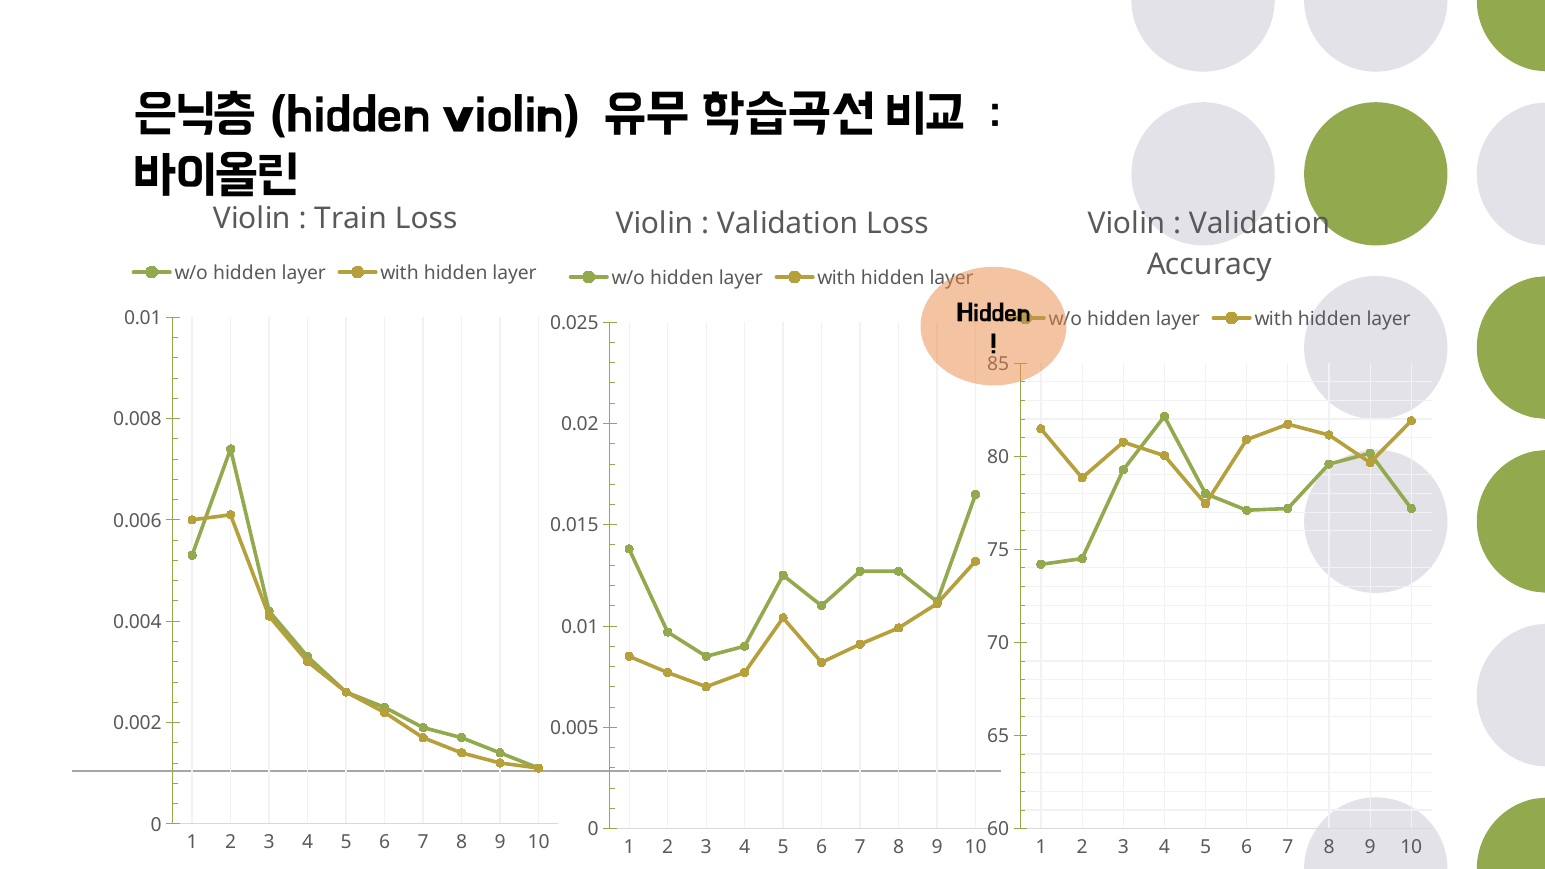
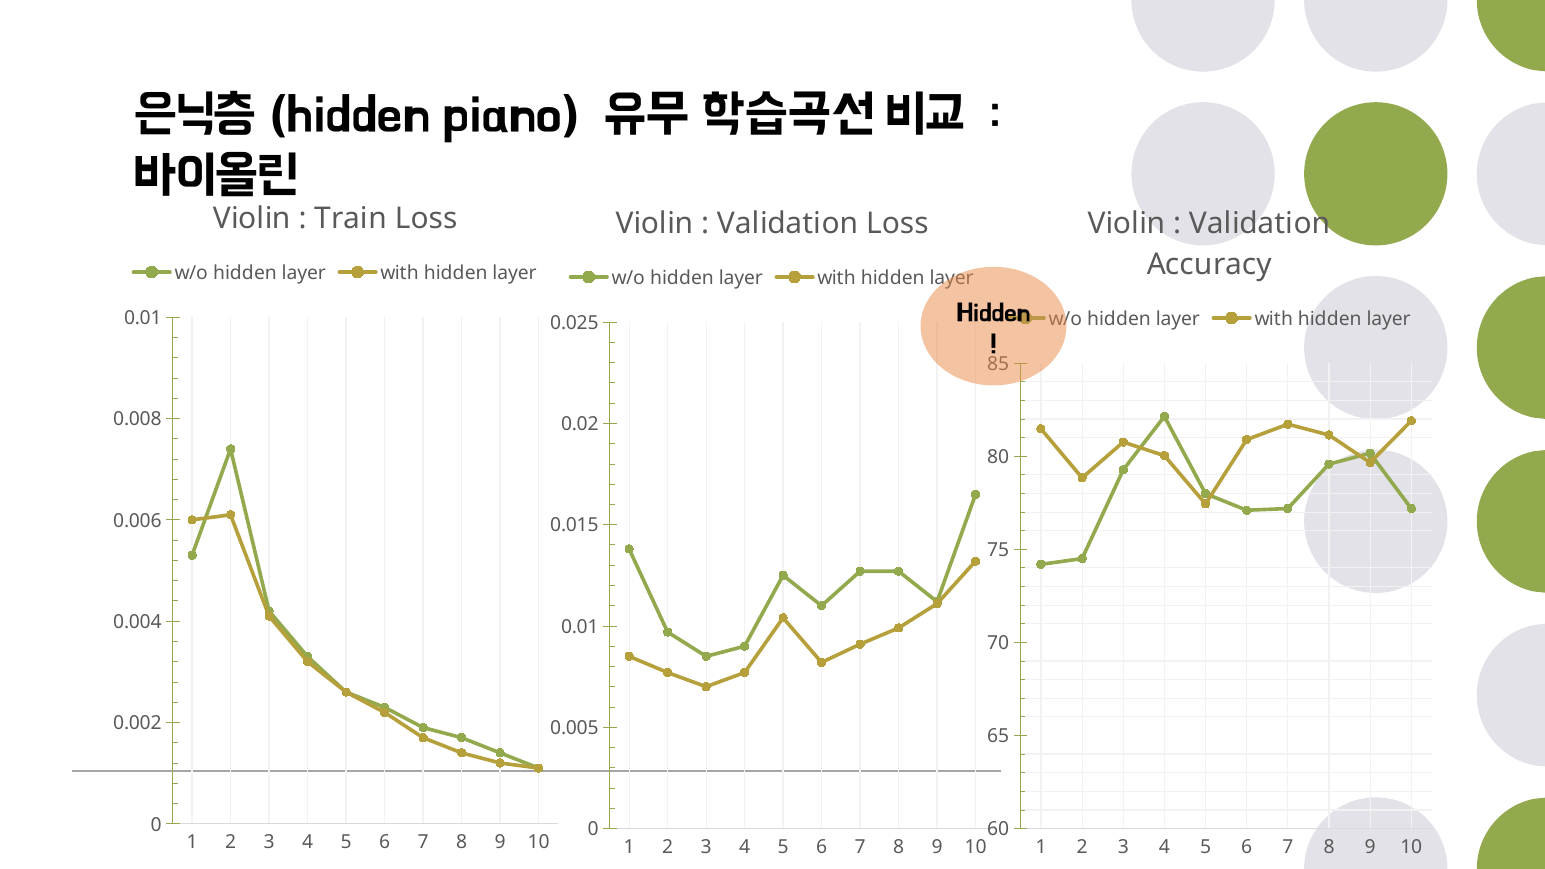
violin: violin -> piano (511, 112)
